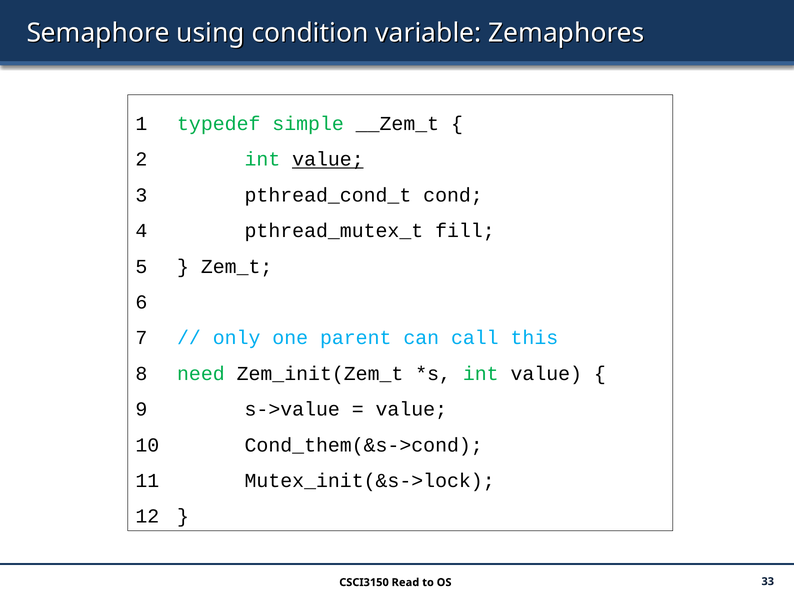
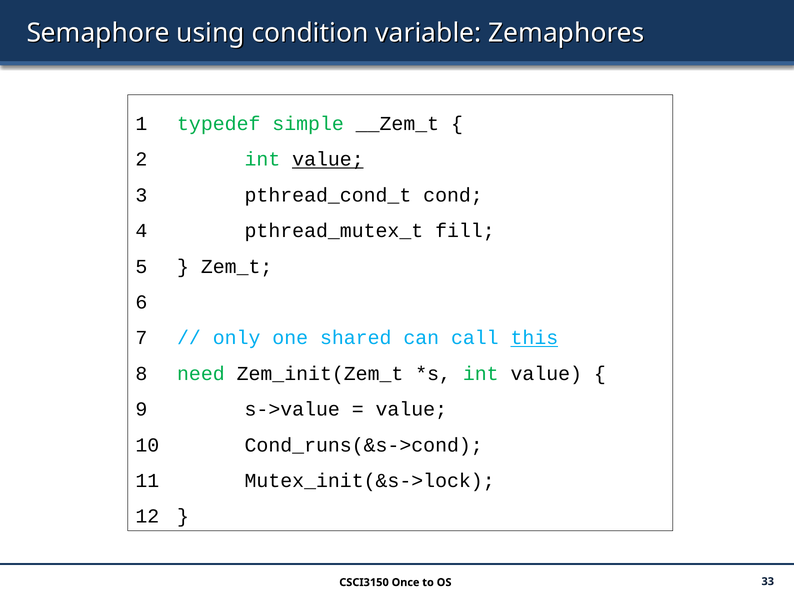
parent: parent -> shared (356, 338)
this underline: none -> present (534, 338)
Cond_them(&s->cond: Cond_them(&s->cond -> Cond_runs(&s->cond (364, 445)
Read: Read -> Once (406, 583)
